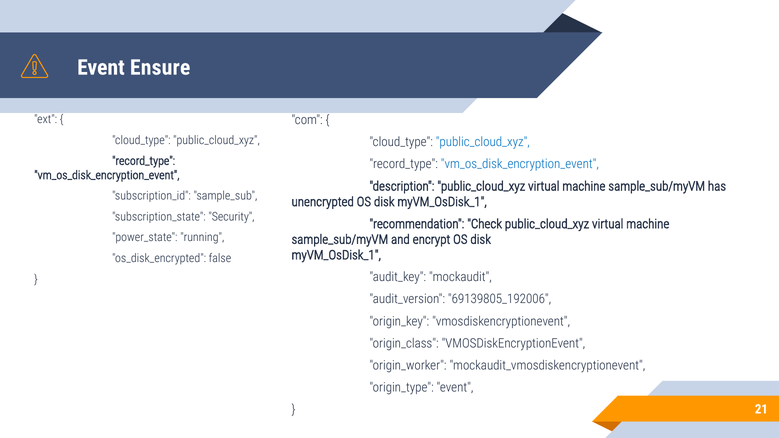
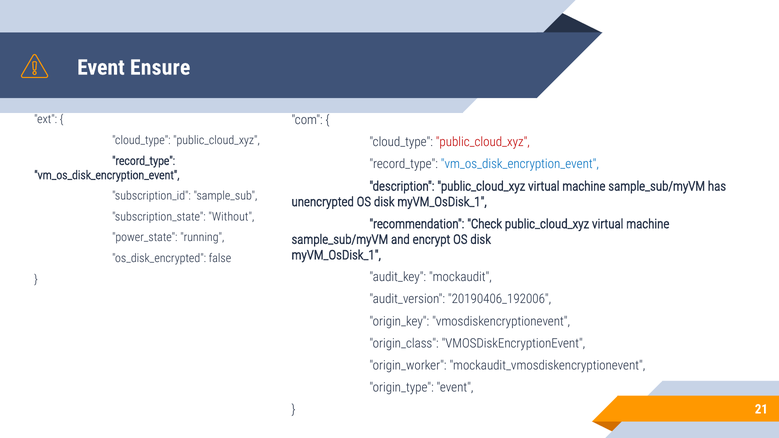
public_cloud_xyz colour: blue -> red (483, 142)
Security: Security -> Without (231, 217)
69139805_192006: 69139805_192006 -> 20190406_192006 (500, 299)
